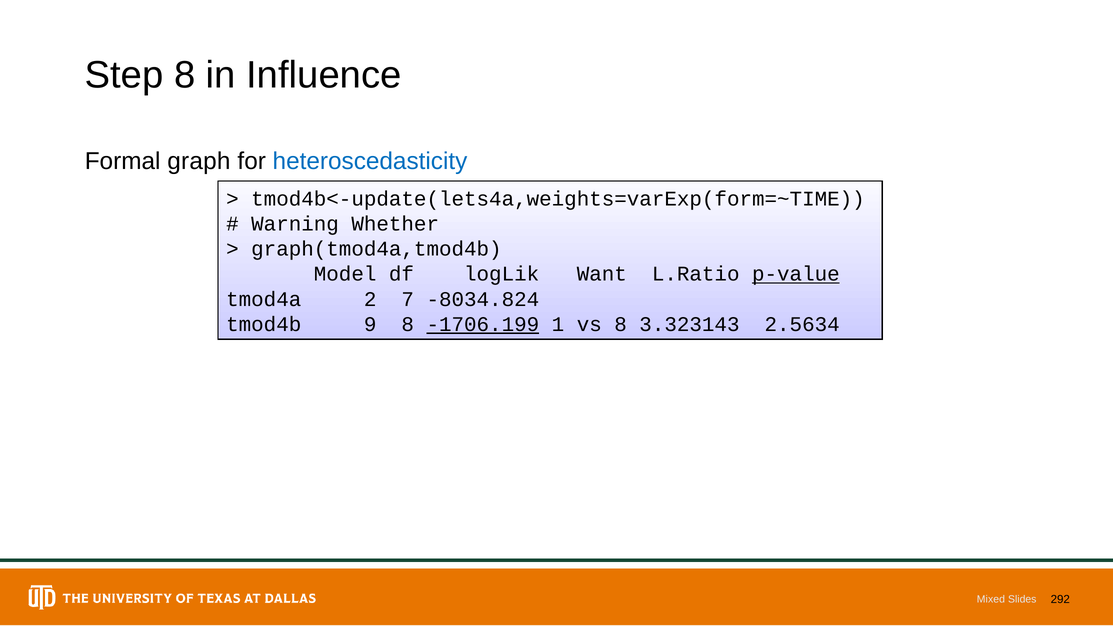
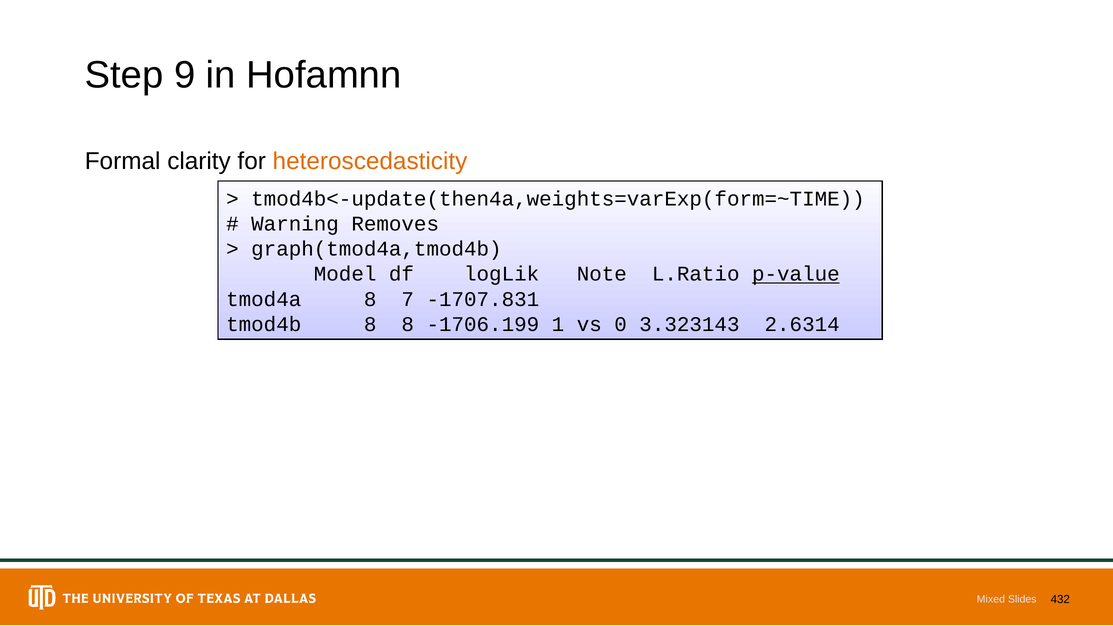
Step 8: 8 -> 9 (185, 75)
Influence: Influence -> Hofamnn (324, 75)
graph: graph -> clarity (199, 161)
heteroscedasticity colour: blue -> orange (370, 161)
tmod4b<-update(lets4a,weights=varExp(form=~TIME: tmod4b<-update(lets4a,weights=varExp(form=~TIME -> tmod4b<-update(then4a,weights=varExp(form=~TIME (558, 199)
Whether: Whether -> Removes (395, 224)
Want: Want -> Note (602, 274)
tmod4a 2: 2 -> 8 (370, 299)
-8034.824: -8034.824 -> -1707.831 (483, 299)
tmod4b 9: 9 -> 8 (370, 324)
-1706.199 underline: present -> none (483, 324)
vs 8: 8 -> 0 (621, 324)
2.5634: 2.5634 -> 2.6314 (802, 324)
292: 292 -> 432 (1060, 600)
